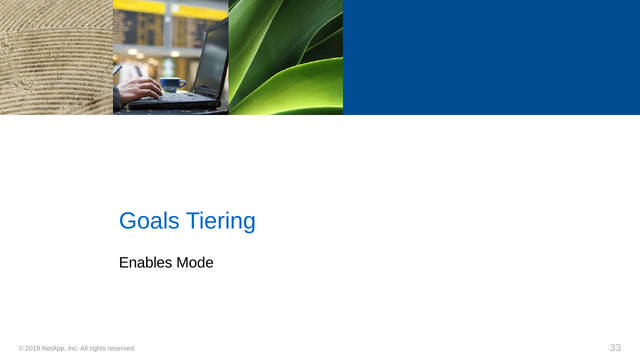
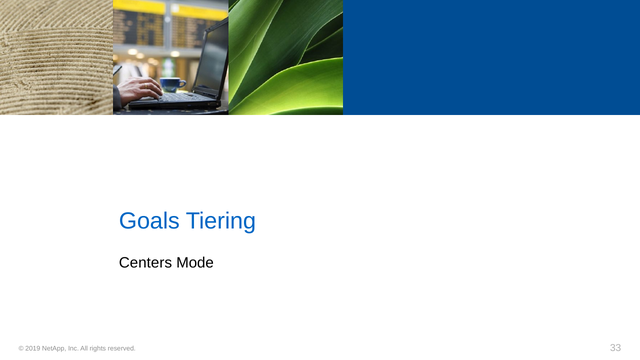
Enables: Enables -> Centers (145, 263)
